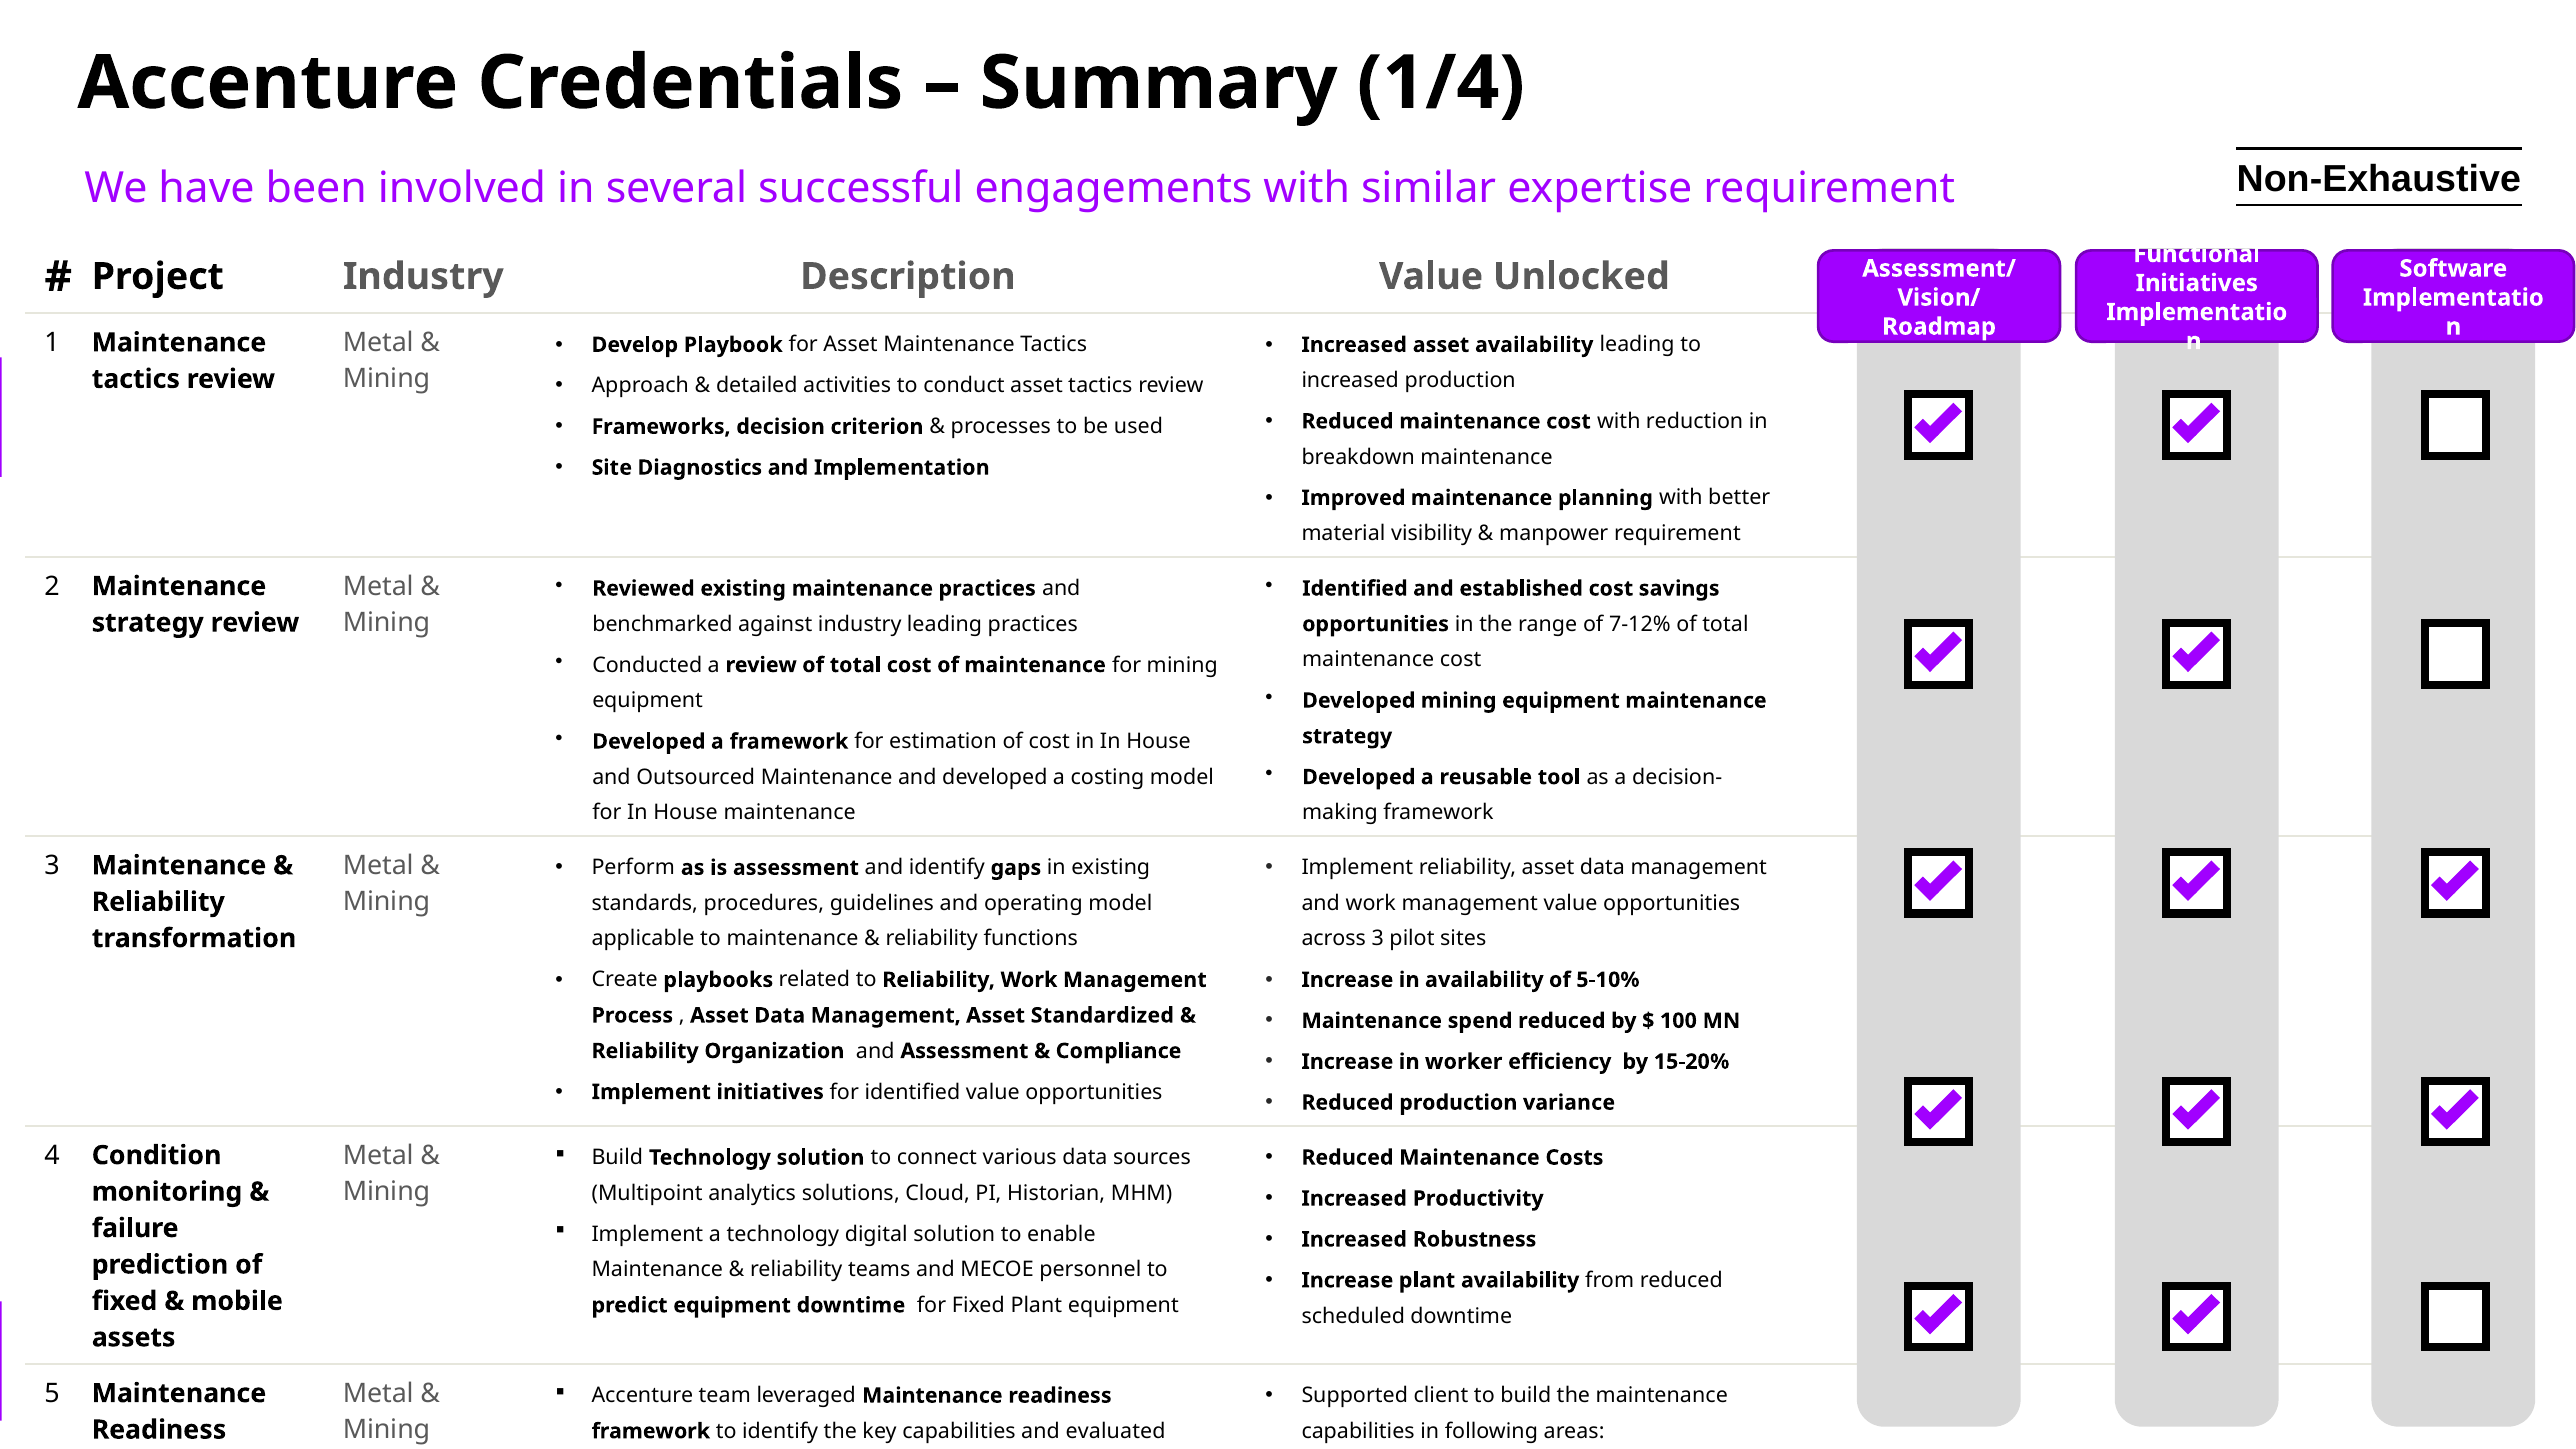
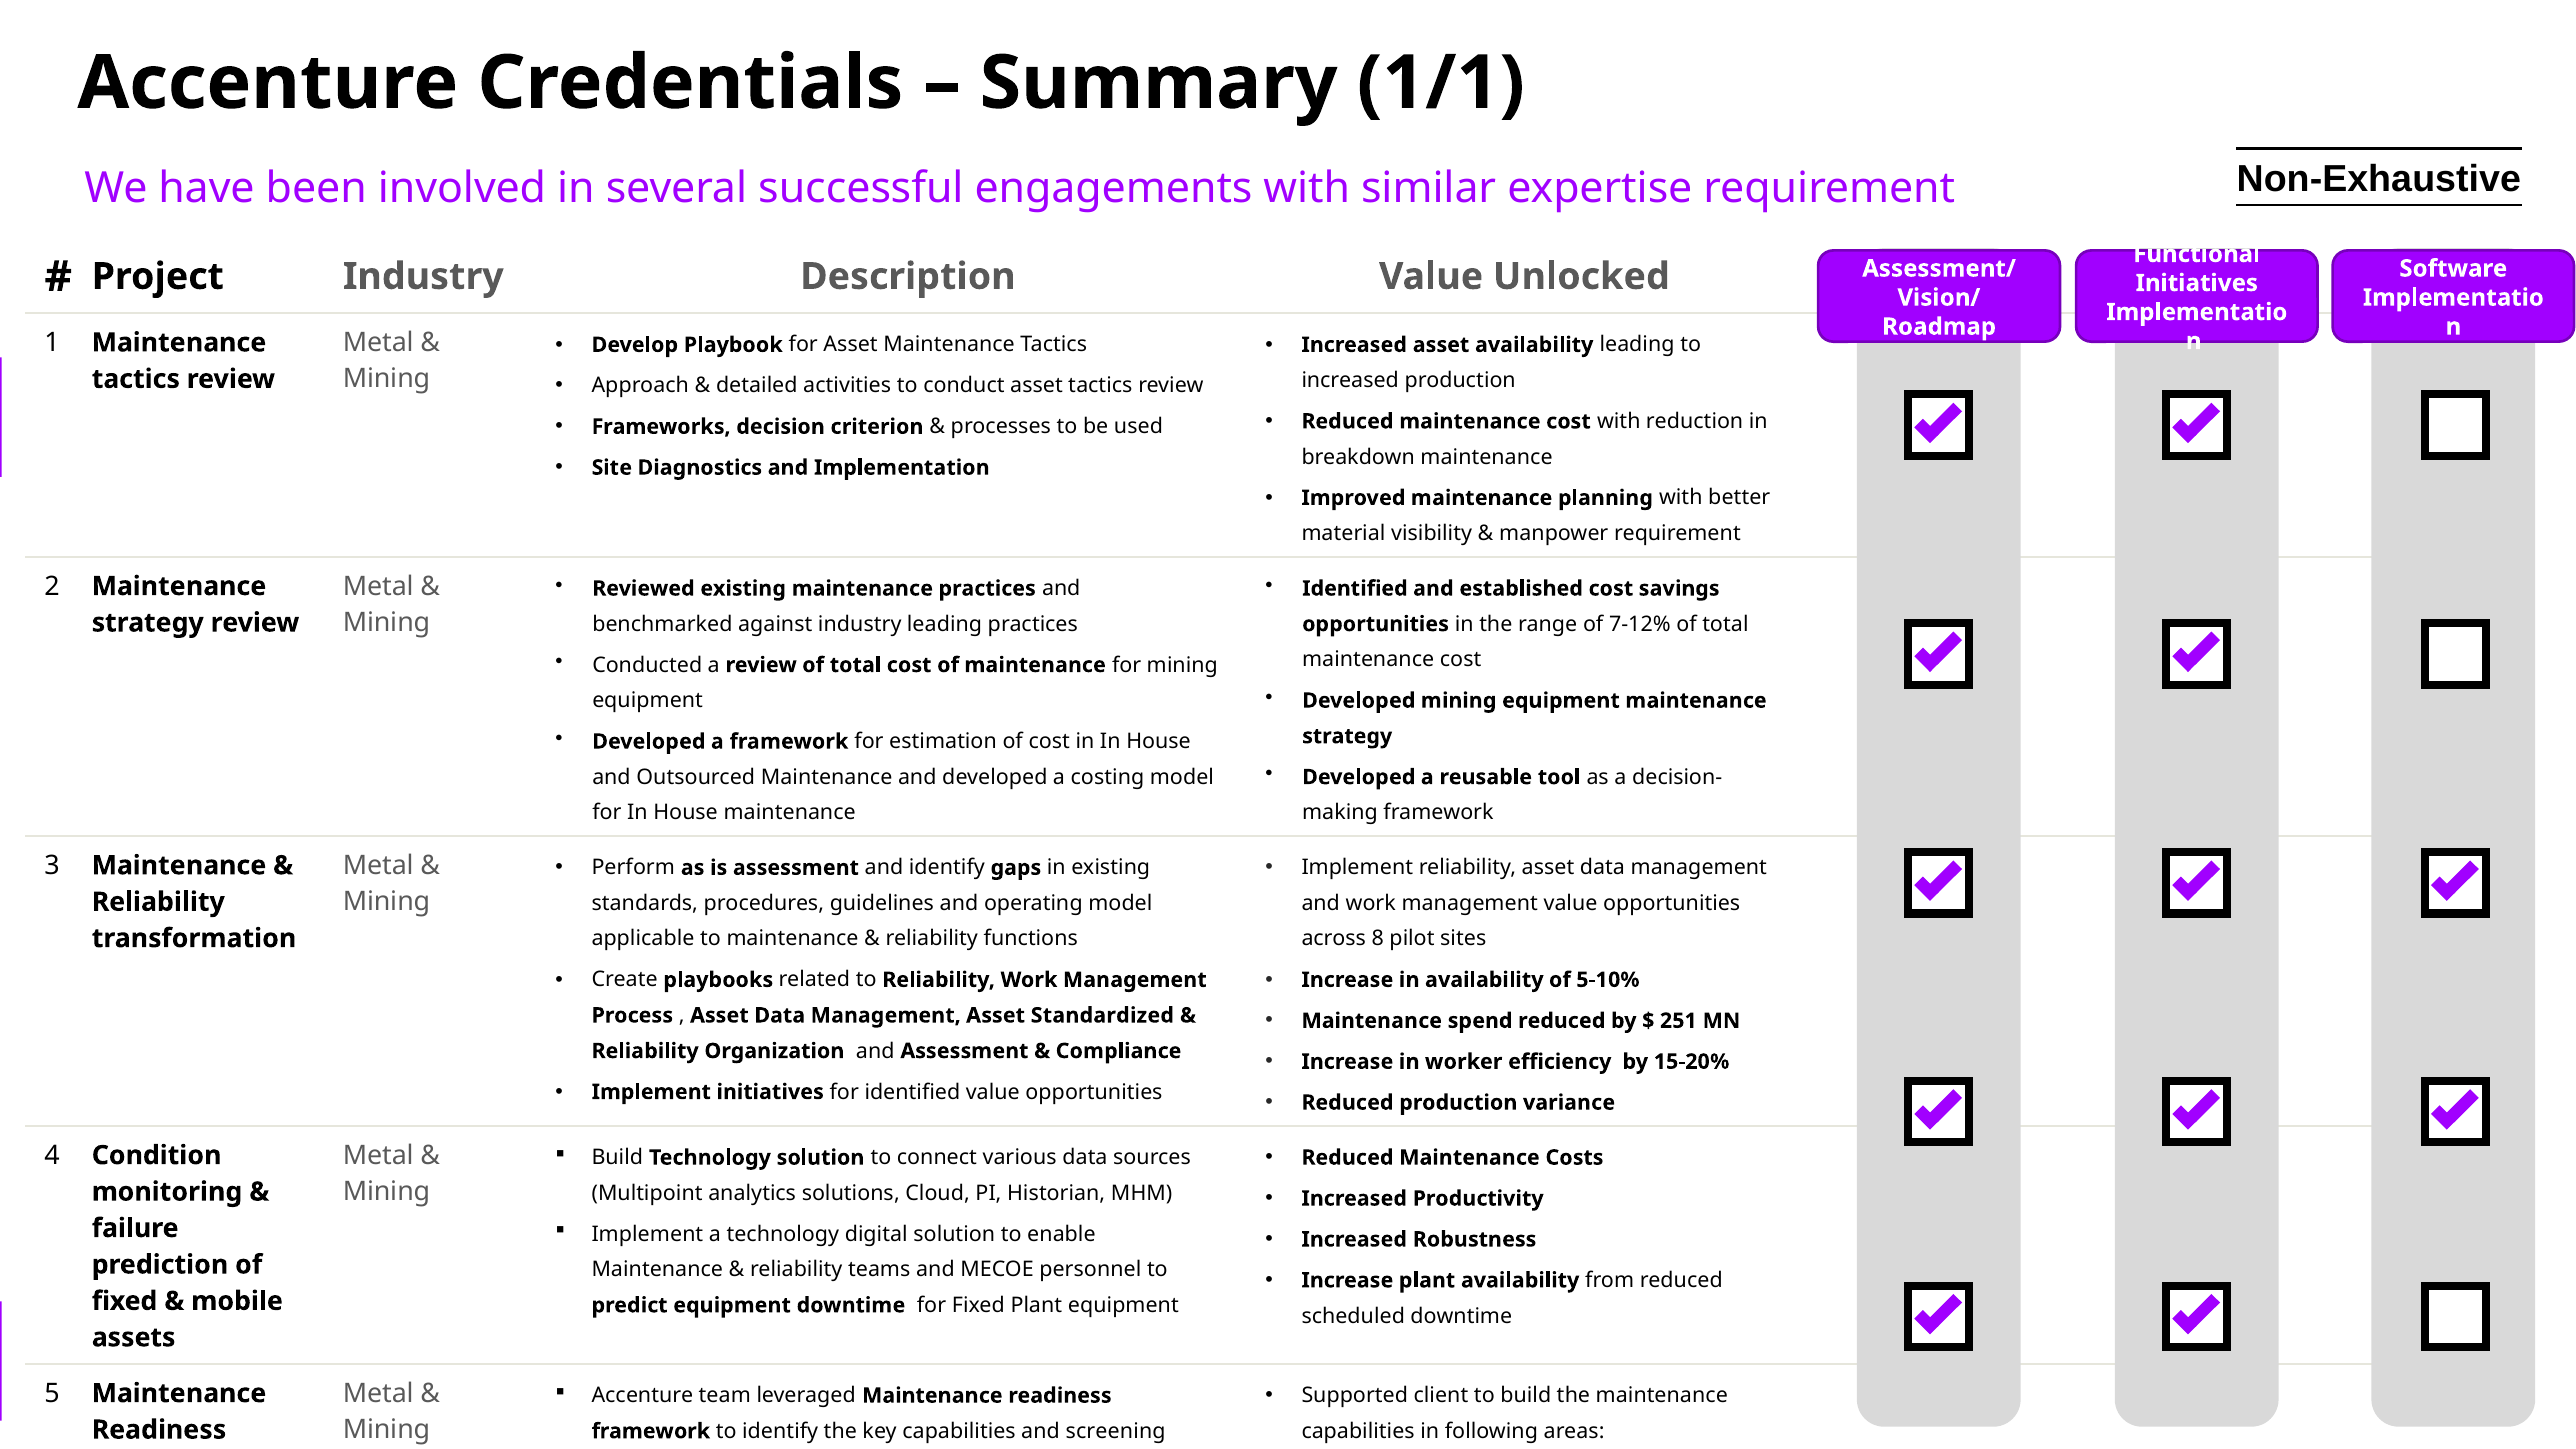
1/4: 1/4 -> 1/1 (1441, 83)
across 3: 3 -> 8 (1378, 939)
100: 100 -> 251 (1678, 1021)
evaluated: evaluated -> screening (1116, 1431)
